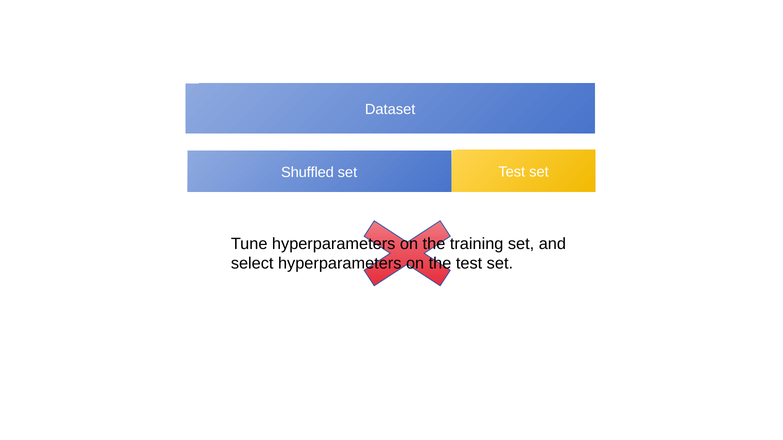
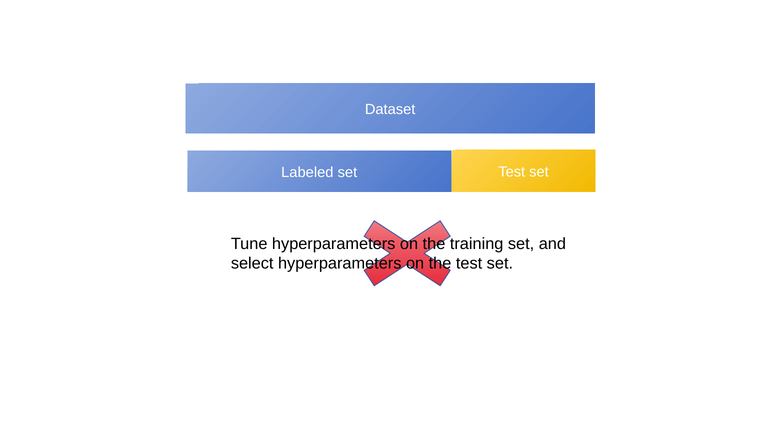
Shuffled: Shuffled -> Labeled (307, 172)
